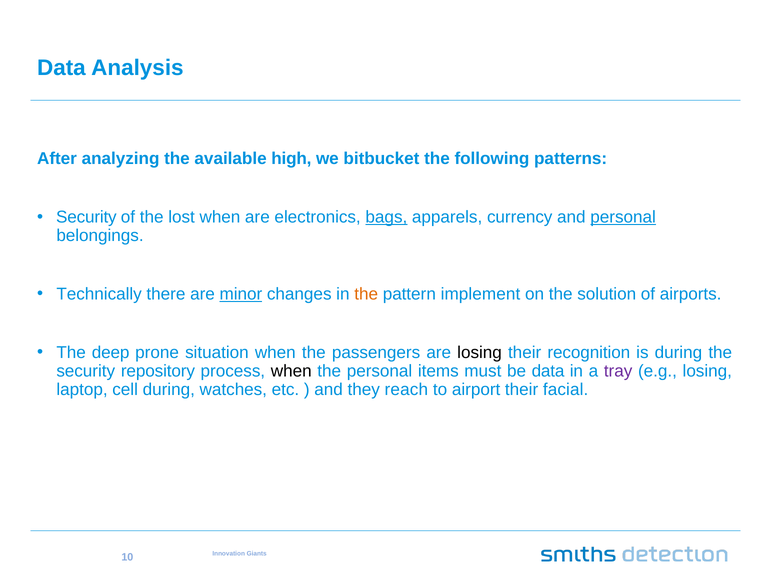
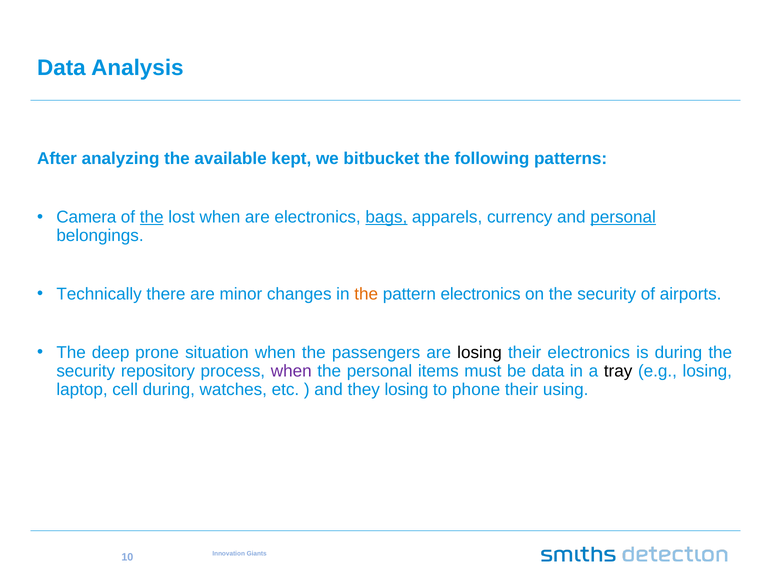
high: high -> kept (291, 159)
Security: Security -> Camera (86, 217)
the underline: none -> present (152, 217)
minor underline: present -> none (241, 294)
pattern implement: implement -> electronics (481, 294)
on the solution: solution -> security (607, 294)
their recognition: recognition -> electronics (589, 353)
when colour: black -> purple (291, 371)
tray colour: purple -> black (618, 371)
they reach: reach -> losing (406, 390)
airport: airport -> phone (476, 390)
facial: facial -> using (566, 390)
